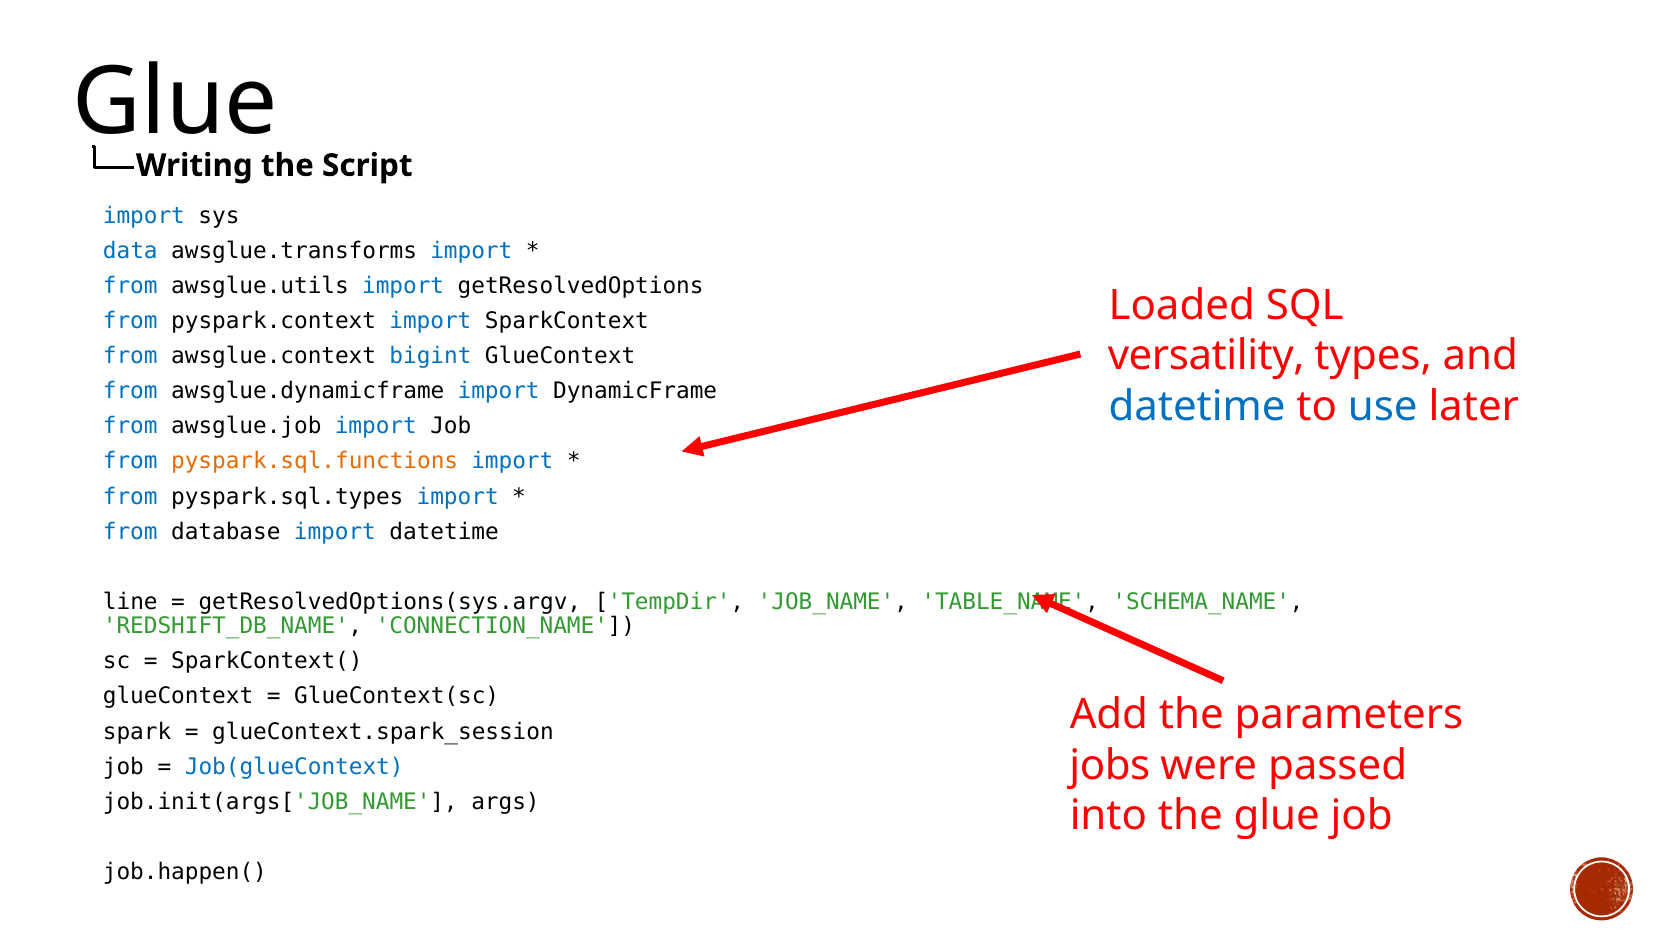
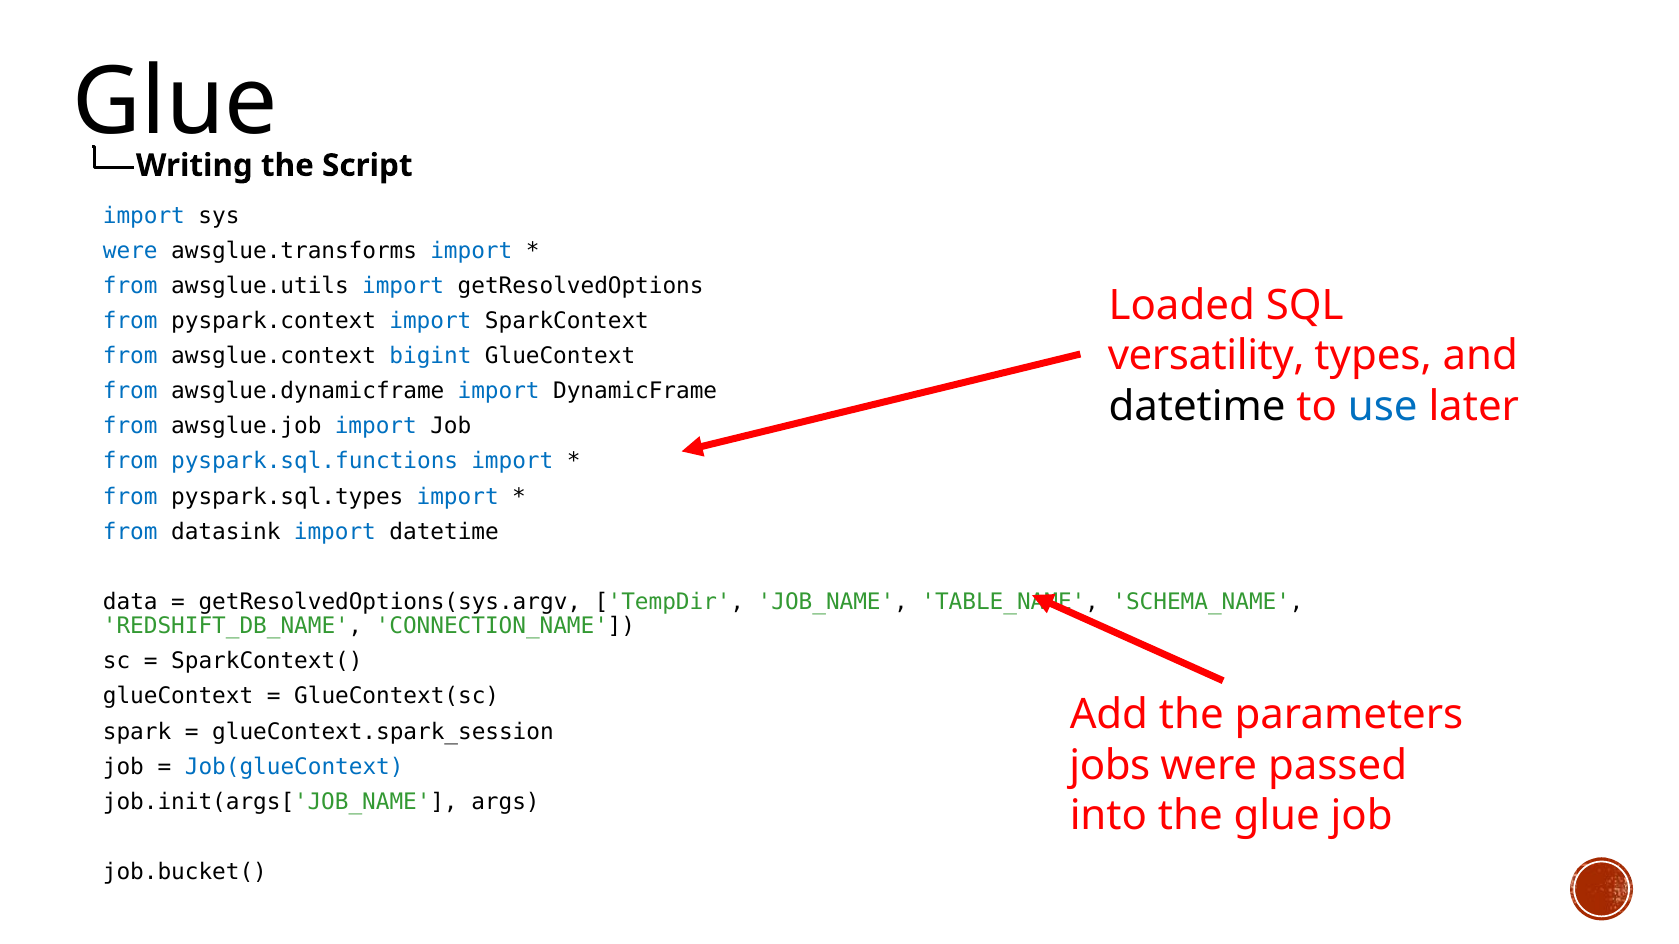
data: data -> were (130, 251)
datetime colour: blue -> black (1197, 407)
pyspark.sql.functions colour: orange -> blue (315, 462)
database: database -> datasink (226, 532)
line: line -> data (130, 602)
job.happen(: job.happen( -> job.bucket( (185, 872)
